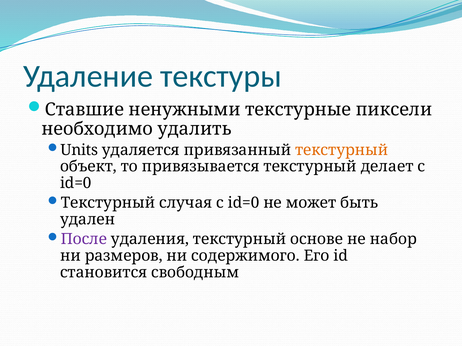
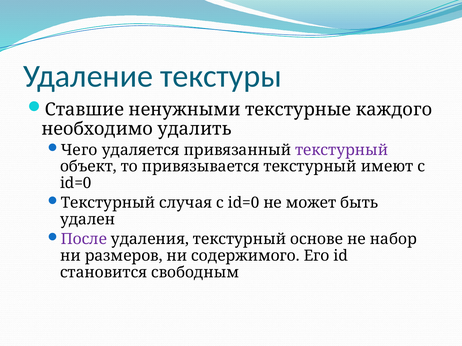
пиксели: пиксели -> каждого (394, 110)
Units: Units -> Чего (79, 150)
текстурный colour: orange -> purple (342, 150)
делает: делает -> имеют (387, 167)
